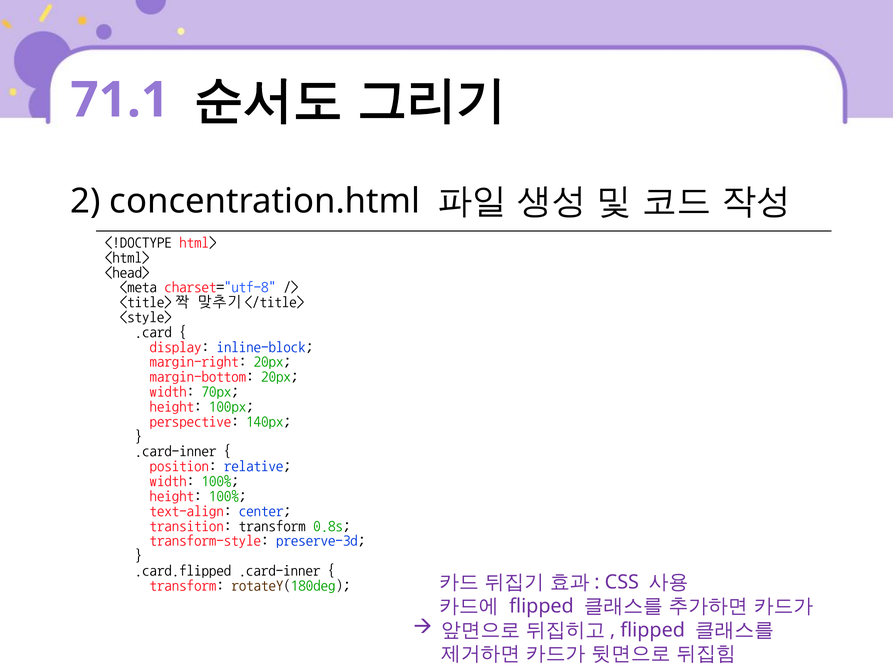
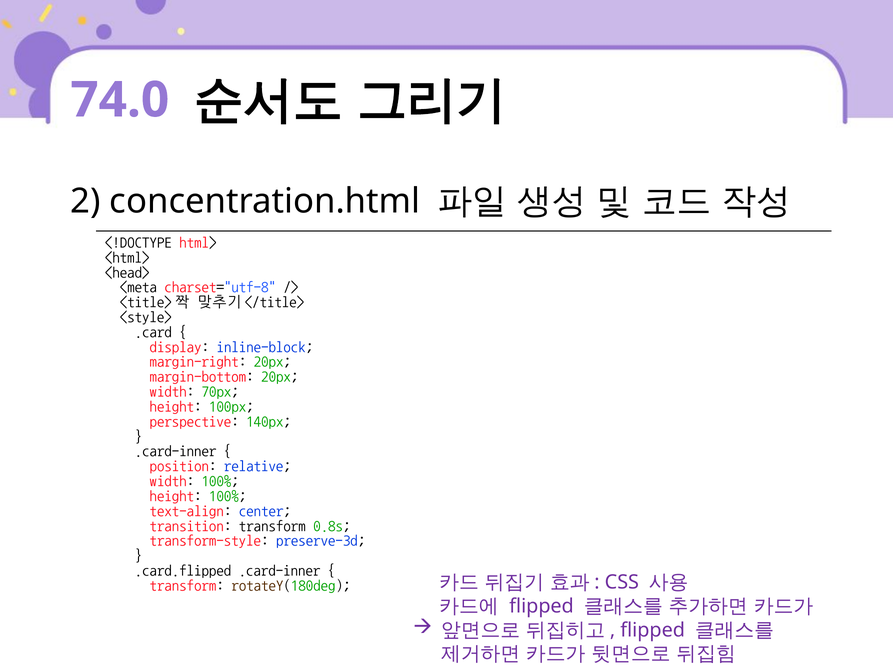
71.1: 71.1 -> 74.0 (120, 100)
